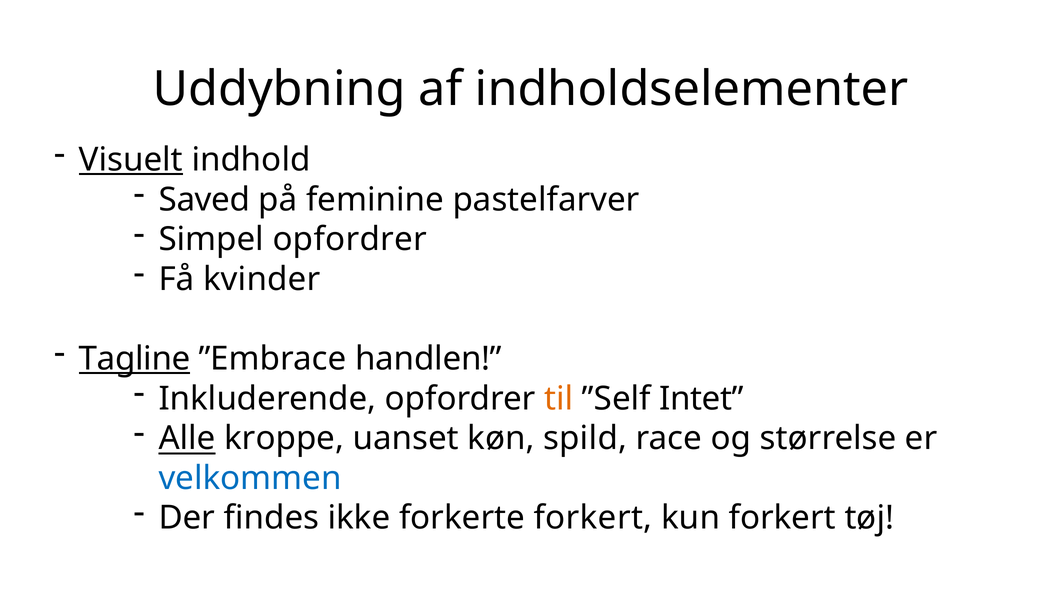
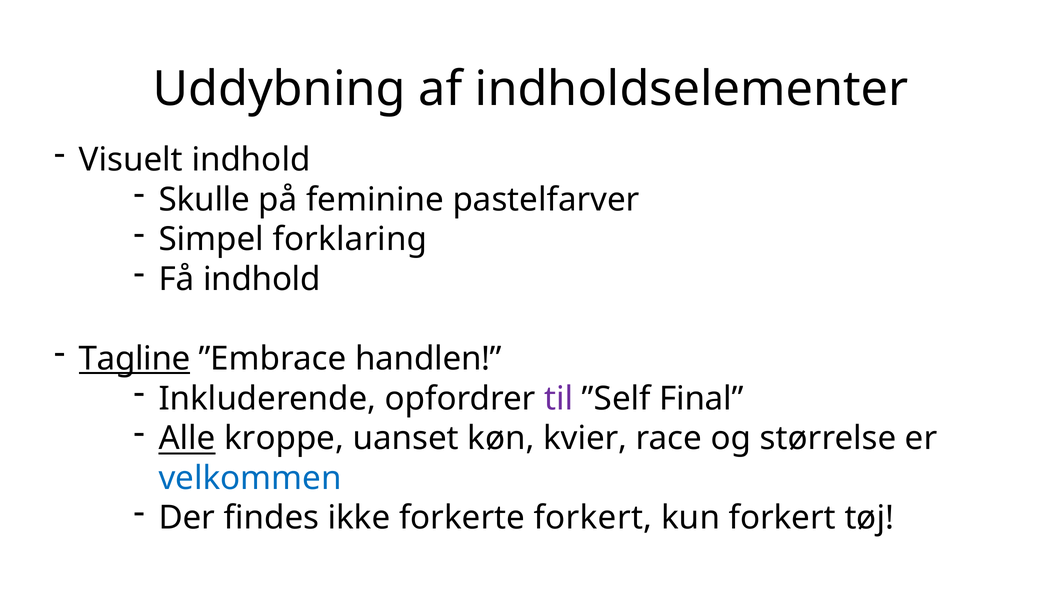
Visuelt underline: present -> none (131, 160)
Saved: Saved -> Skulle (204, 200)
Simpel opfordrer: opfordrer -> forklaring (350, 240)
Få kvinder: kvinder -> indhold (262, 279)
til colour: orange -> purple (559, 399)
Intet: Intet -> Final (701, 399)
spild: spild -> kvier (585, 439)
